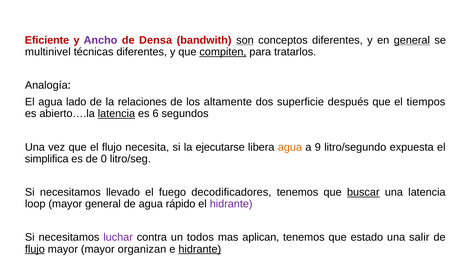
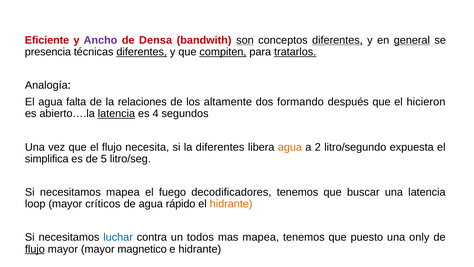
diferentes underline: none -> present (337, 40)
multinivel: multinivel -> presencia (48, 52)
diferentes underline: none -> present (142, 52)
tratarlos underline: none -> present (295, 52)
lado: lado -> falta (76, 102)
superficie: superficie -> formando (300, 102)
tiempos: tiempos -> hicieron (426, 102)
6: 6 -> 4 (156, 114)
la ejecutarse: ejecutarse -> diferentes (220, 147)
9: 9 -> 2 (318, 147)
0: 0 -> 5 (104, 159)
necesitamos llevado: llevado -> mapea (123, 192)
buscar underline: present -> none (363, 192)
mayor general: general -> críticos (103, 204)
hidrante colour: purple -> orange (231, 204)
luchar colour: purple -> blue (118, 237)
mas aplican: aplican -> mapea (261, 237)
estado: estado -> puesto (367, 237)
salir: salir -> only (419, 237)
organizan: organizan -> magnetico (142, 249)
hidrante underline: present -> none (200, 249)
